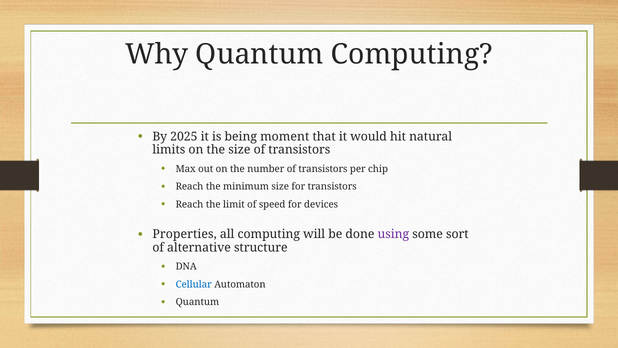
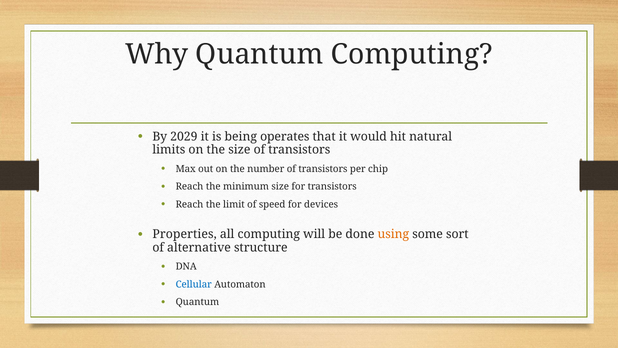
2025: 2025 -> 2029 (184, 137)
moment: moment -> operates (285, 137)
using colour: purple -> orange (393, 234)
